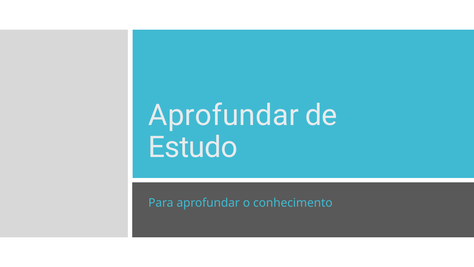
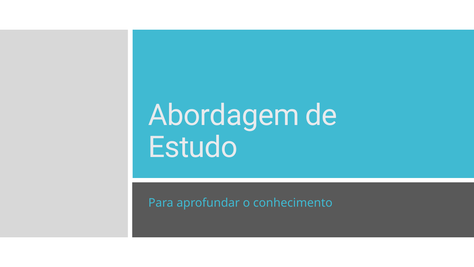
Aprofundar: Aprofundar -> Abordagem (224, 115)
